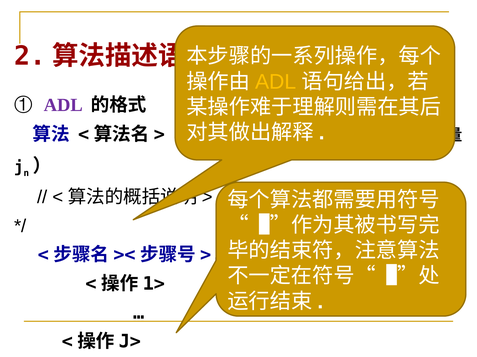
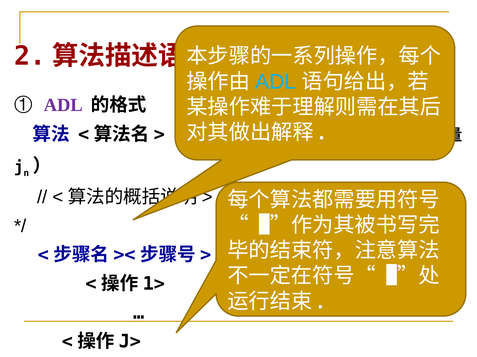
ADL colour: yellow -> light blue (276, 82)
